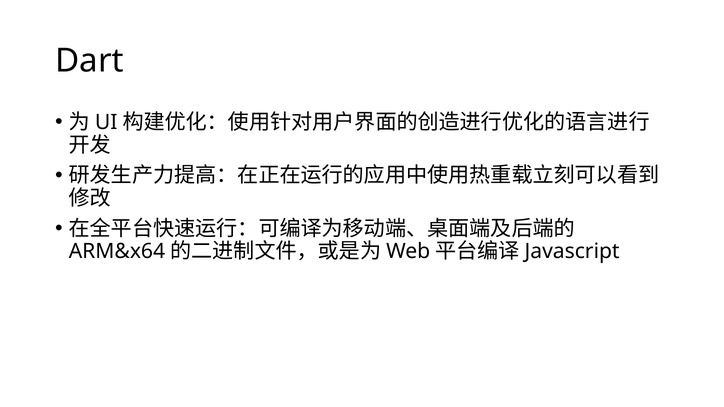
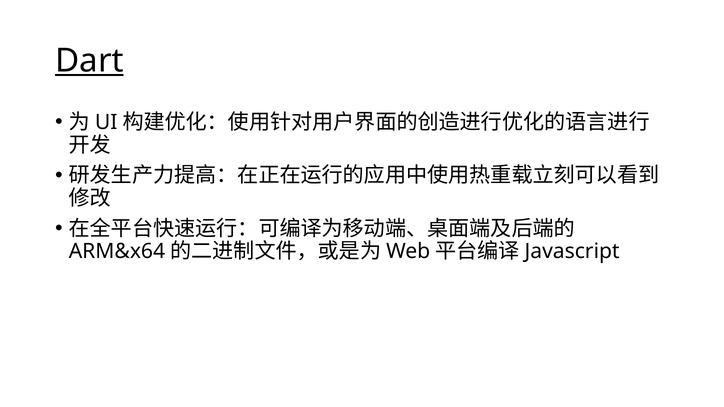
Dart underline: none -> present (89, 61)
